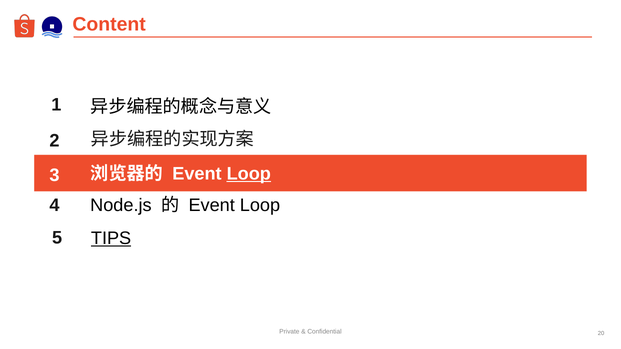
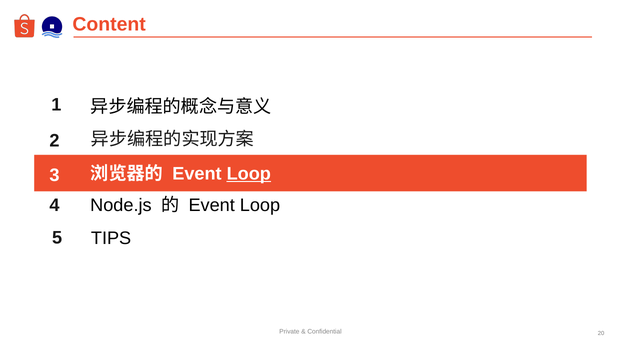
TIPS underline: present -> none (111, 239)
